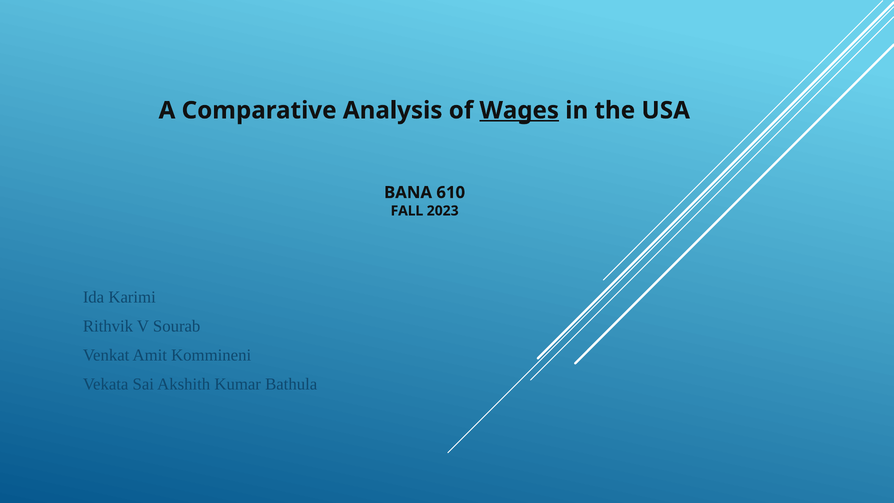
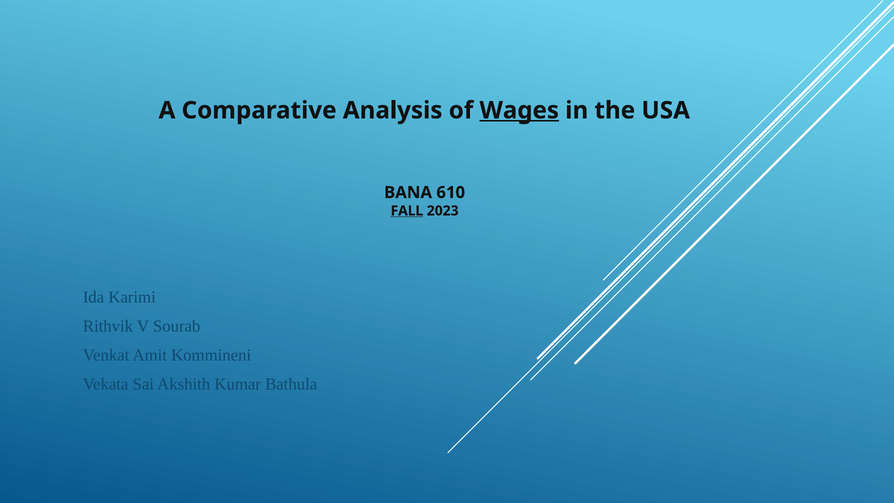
FALL underline: none -> present (407, 211)
